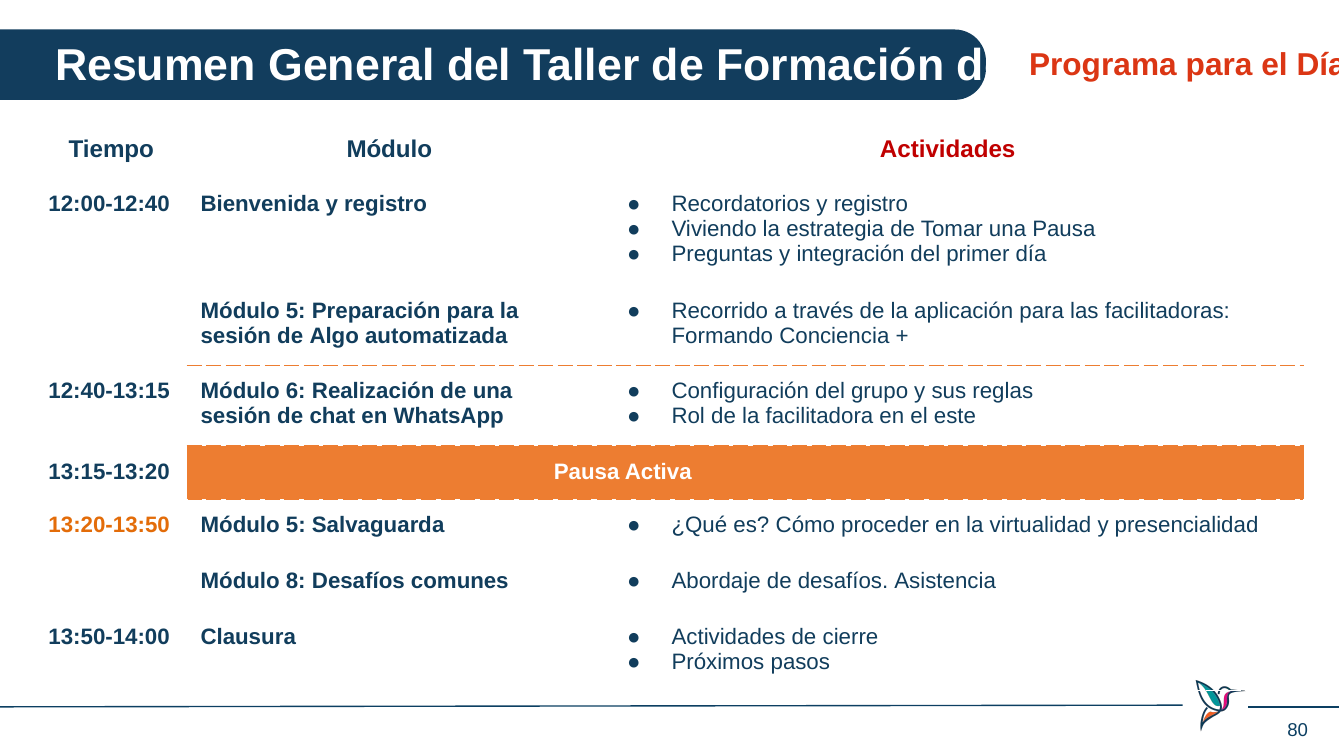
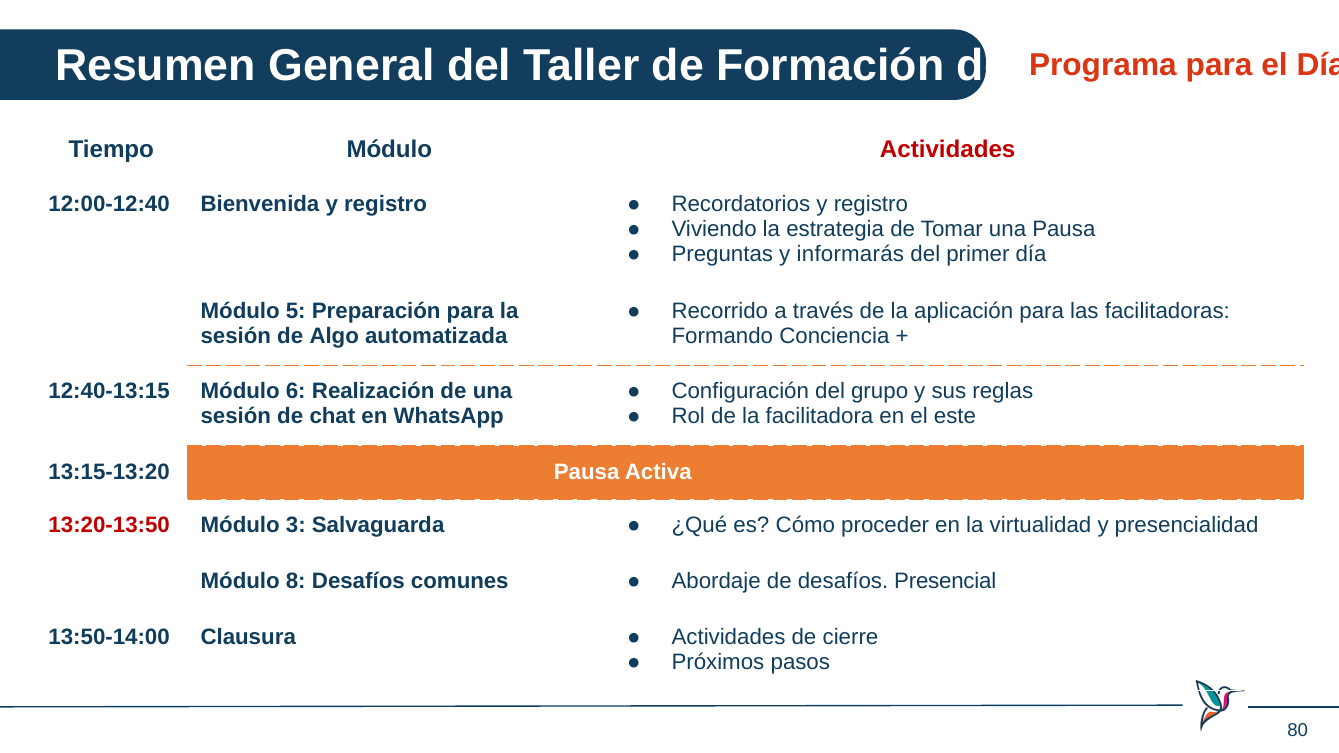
integración: integración -> informarás (850, 254)
13:20-13:50 colour: orange -> red (109, 526)
5: 5 -> 3 (296, 526)
Asistencia: Asistencia -> Presencial (945, 581)
